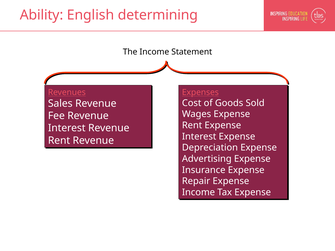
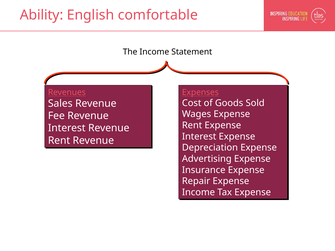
determining: determining -> comfortable (158, 15)
